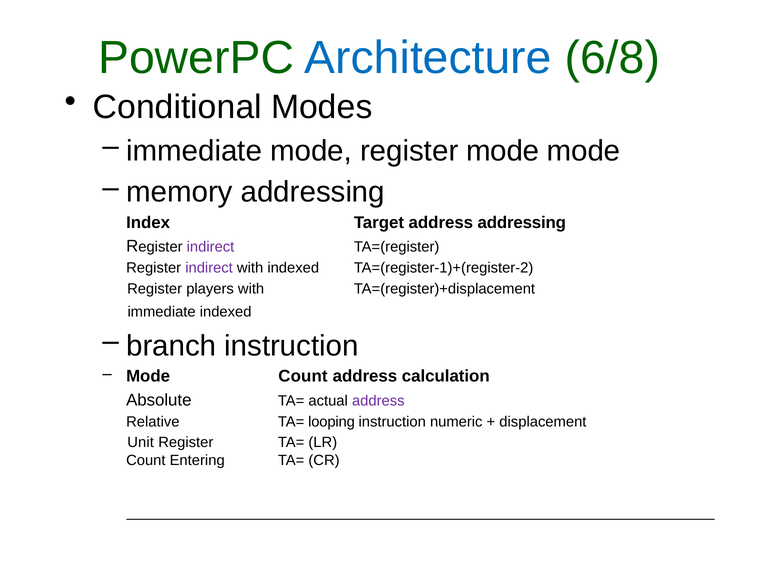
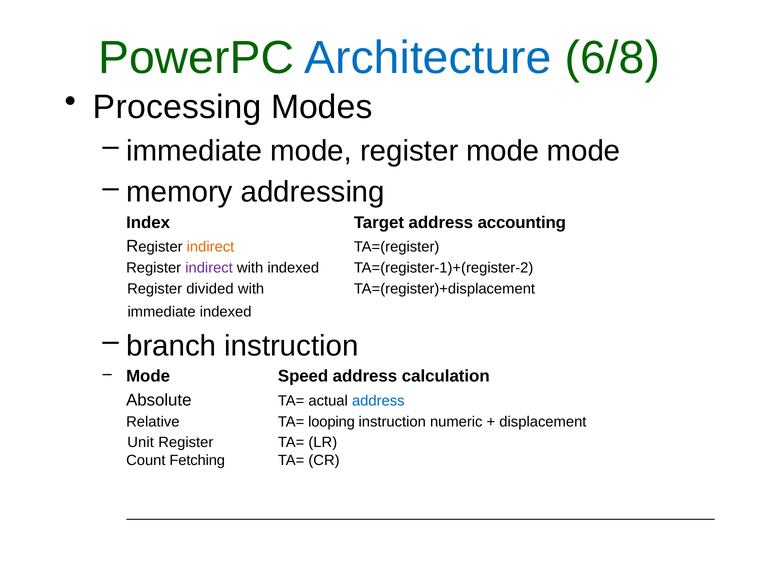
Conditional: Conditional -> Processing (177, 107)
address addressing: addressing -> accounting (522, 222)
indirect colour: purple -> orange (211, 247)
players: players -> divided (210, 288)
Mode Count: Count -> Speed (303, 376)
address colour: purple -> blue (378, 400)
Entering: Entering -> Fetching (197, 460)
